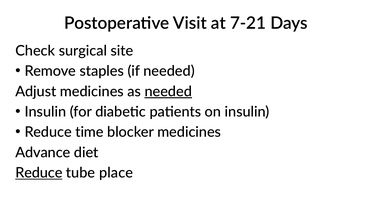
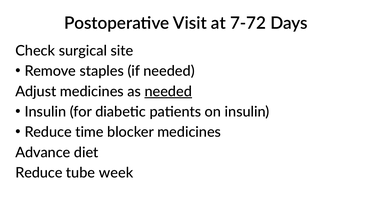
7-21: 7-21 -> 7-72 (248, 23)
Reduce underline: present -> none (39, 173)
place: place -> week (116, 173)
